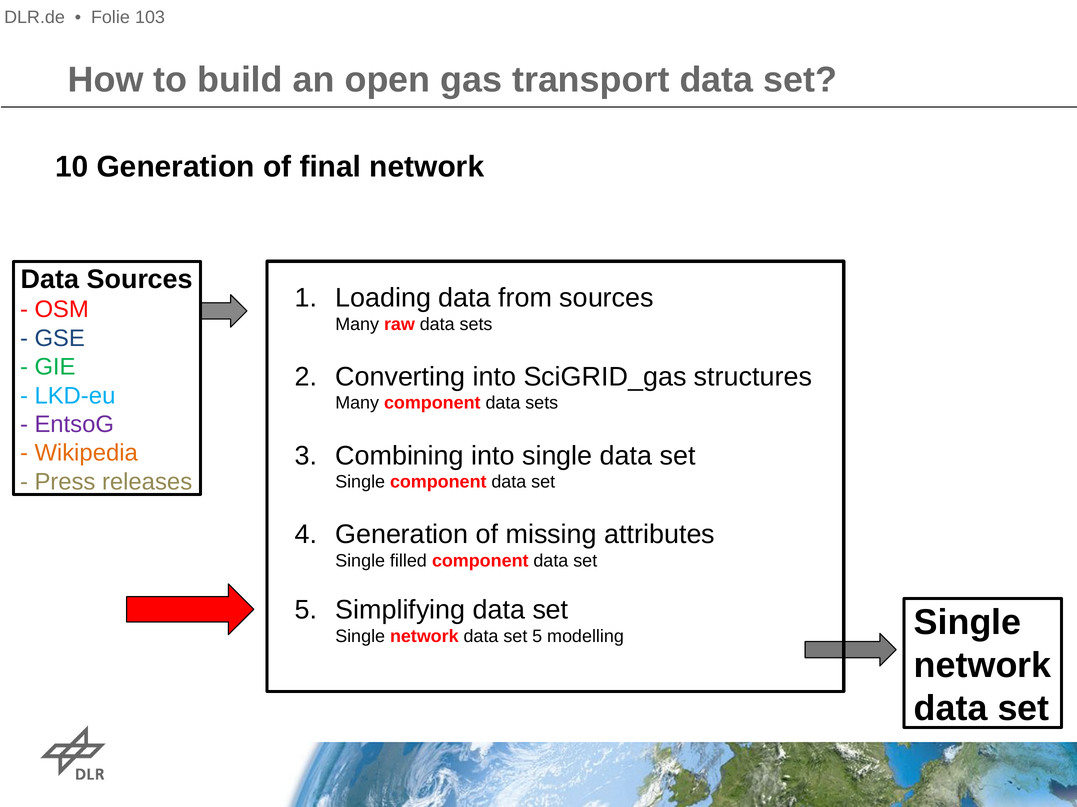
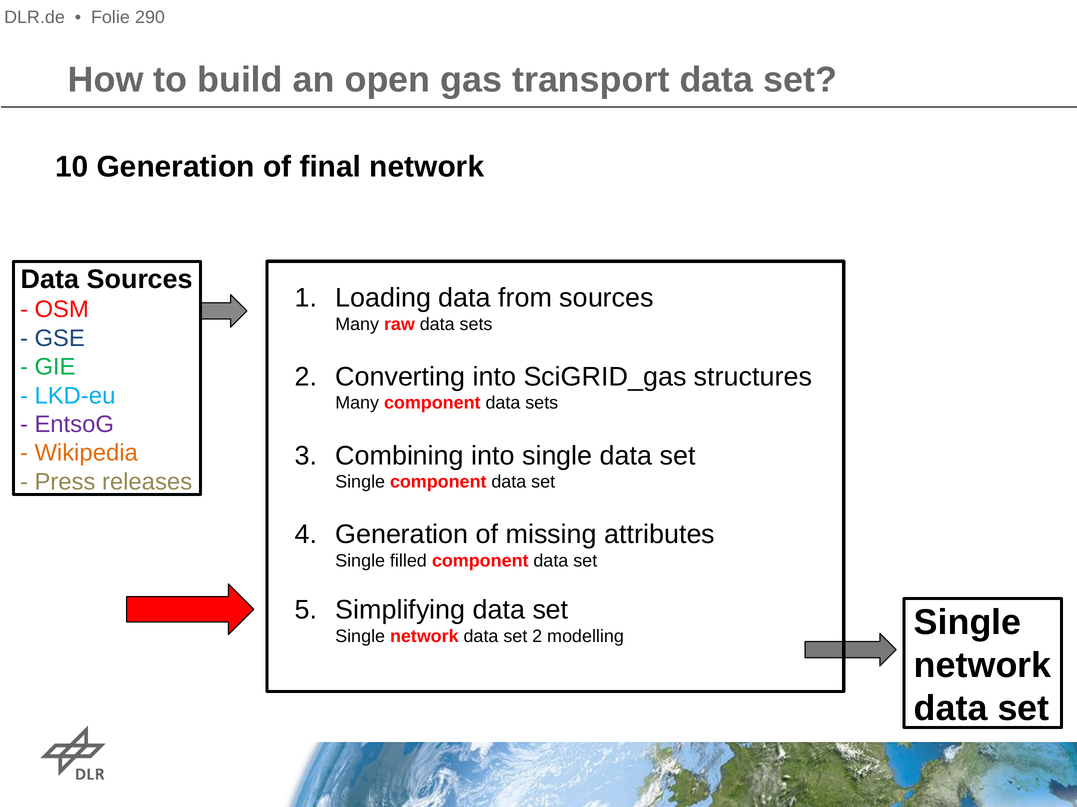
103: 103 -> 290 (150, 17)
network data set 5: 5 -> 2 (537, 637)
